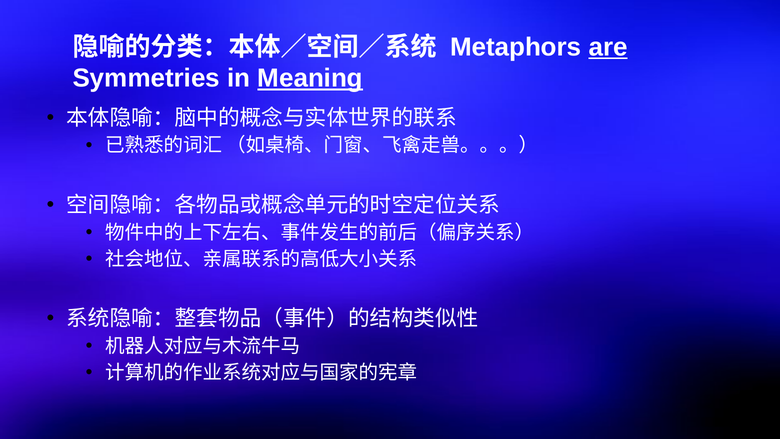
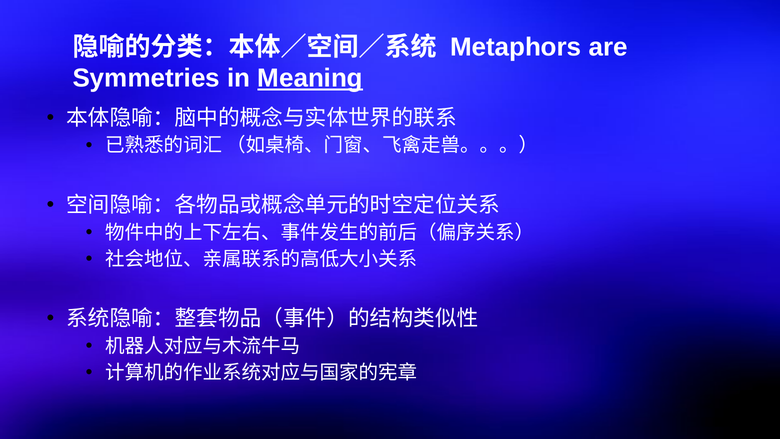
are underline: present -> none (608, 47)
